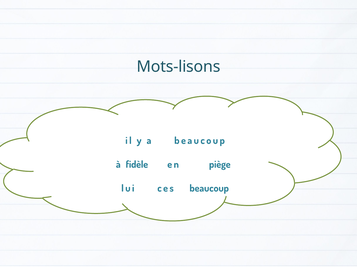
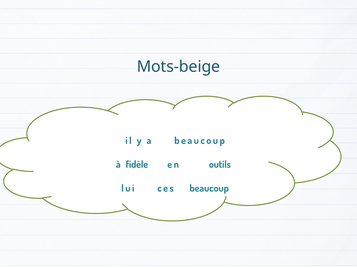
Mots-lisons: Mots-lisons -> Mots-beige (178, 67)
piège: piège -> outils (220, 164)
